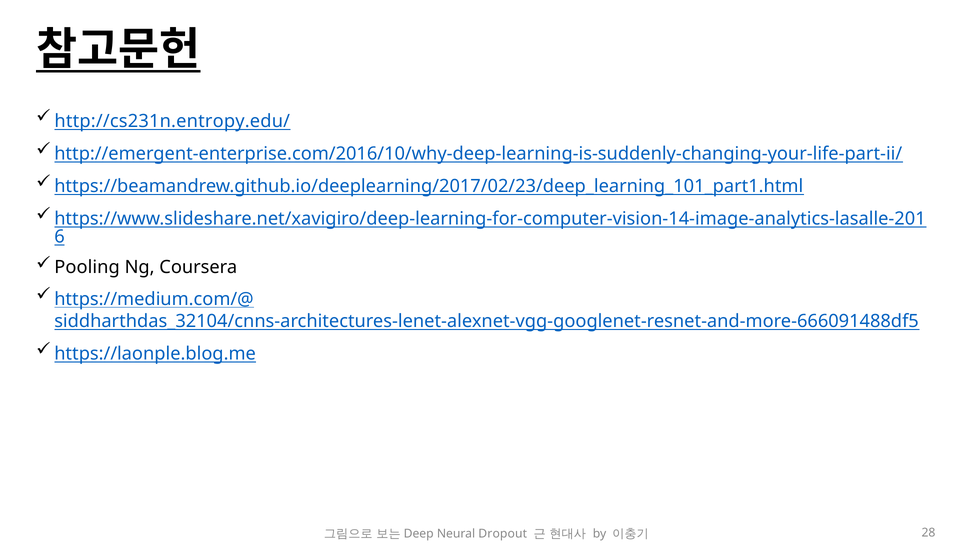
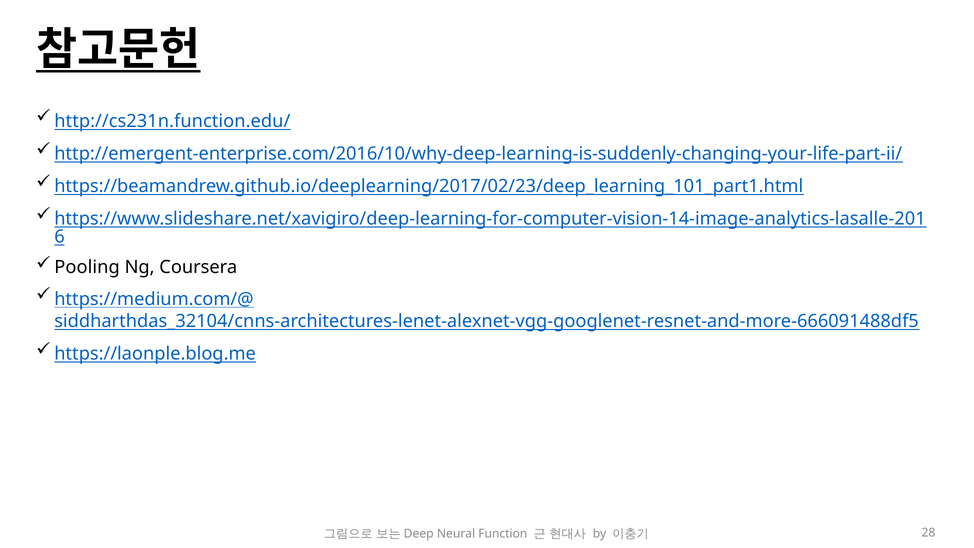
http://cs231n.entropy.edu/: http://cs231n.entropy.edu/ -> http://cs231n.function.edu/ (172, 121)
Dropout: Dropout -> Function (503, 534)
